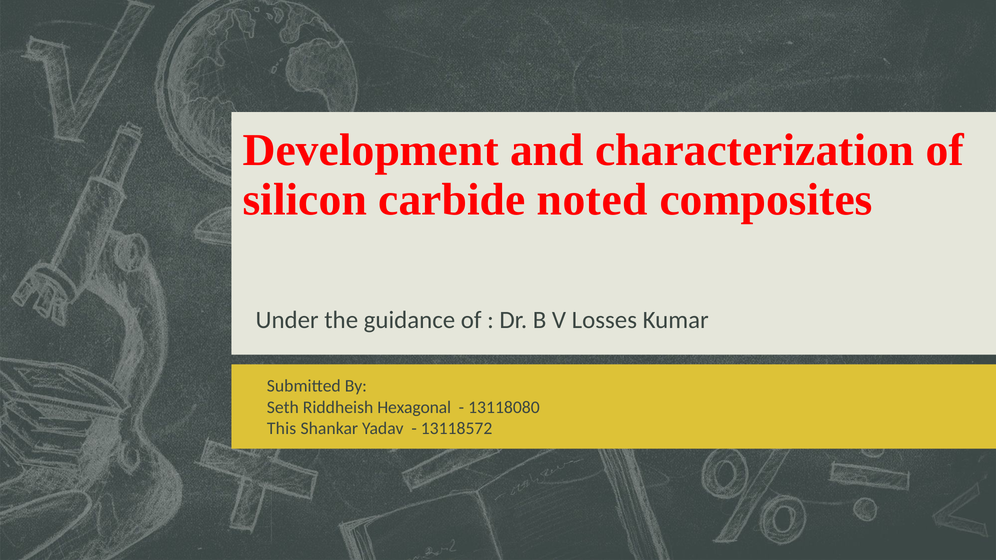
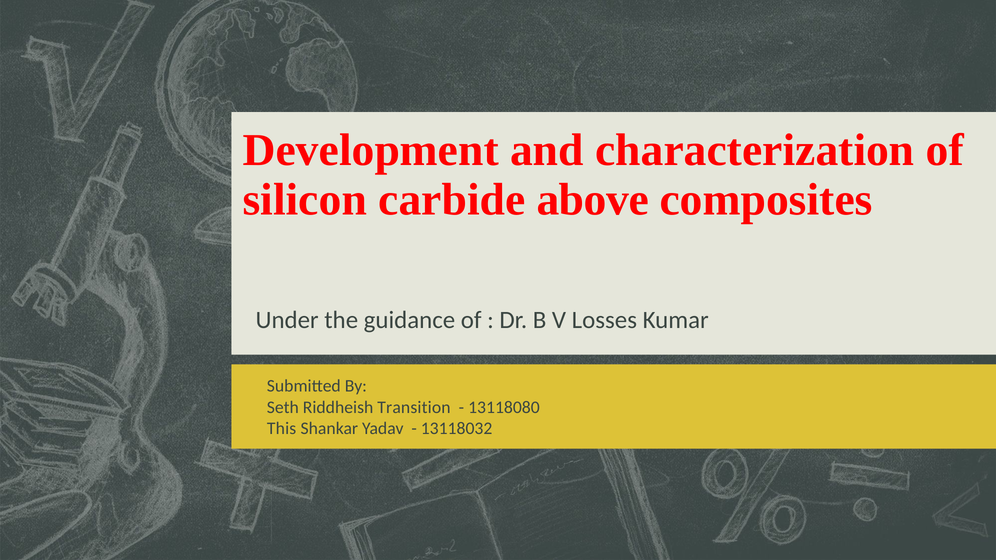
noted: noted -> above (593, 200)
Hexagonal: Hexagonal -> Transition (414, 407)
13118572: 13118572 -> 13118032 (457, 429)
